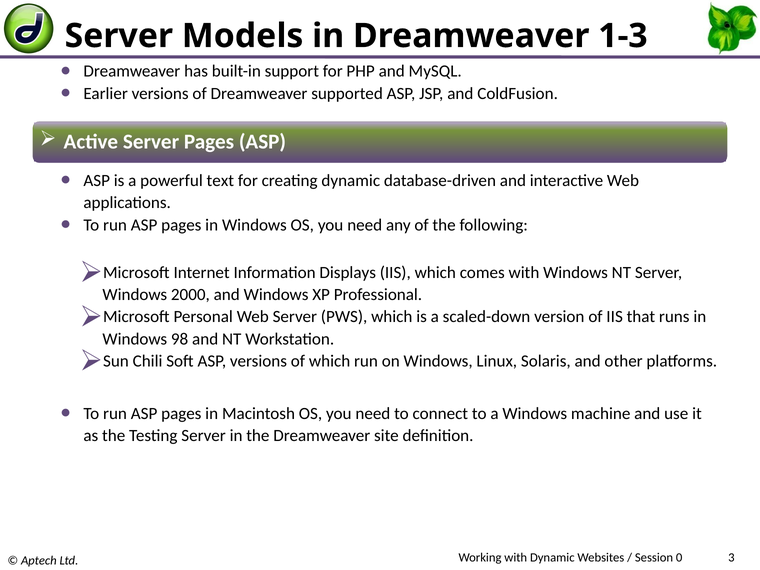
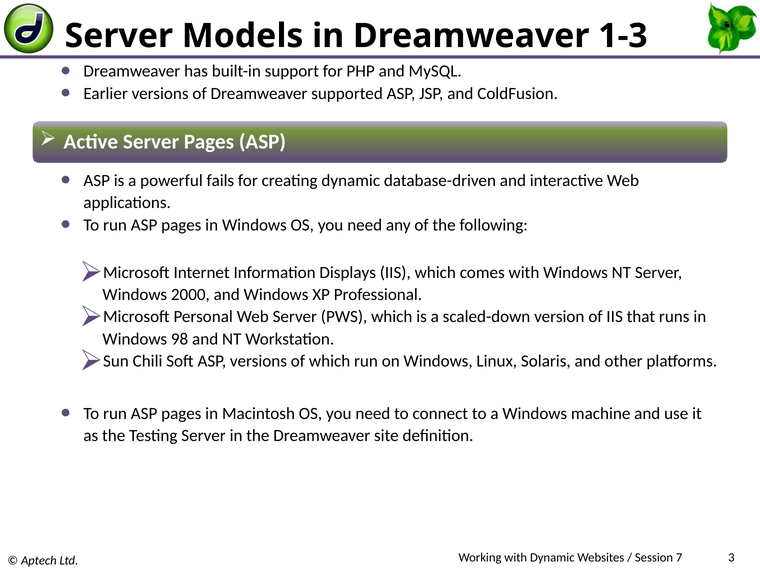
text: text -> fails (220, 181)
0: 0 -> 7 (679, 558)
